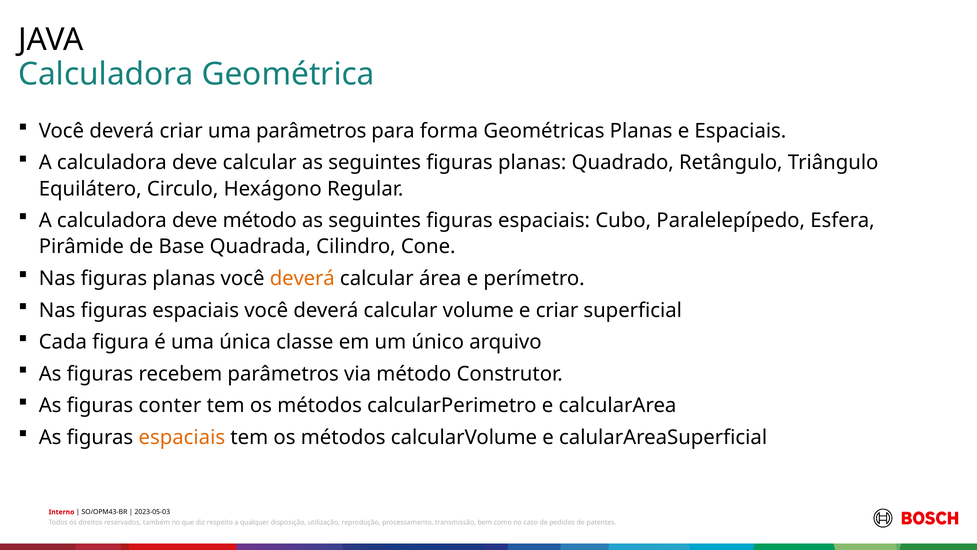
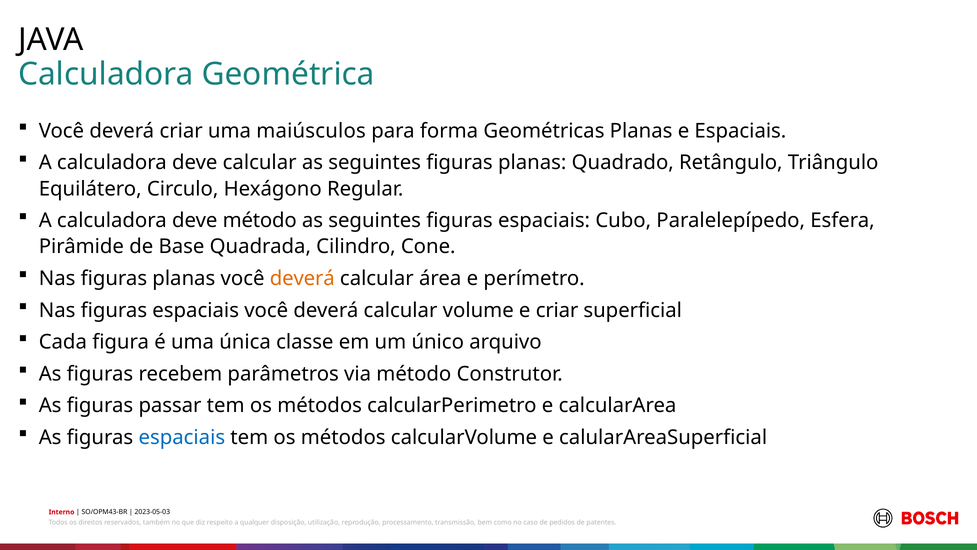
uma parâmetros: parâmetros -> maiúsculos (311, 131)
conter: conter -> passar (170, 405)
espaciais colour: orange -> blue (182, 437)
